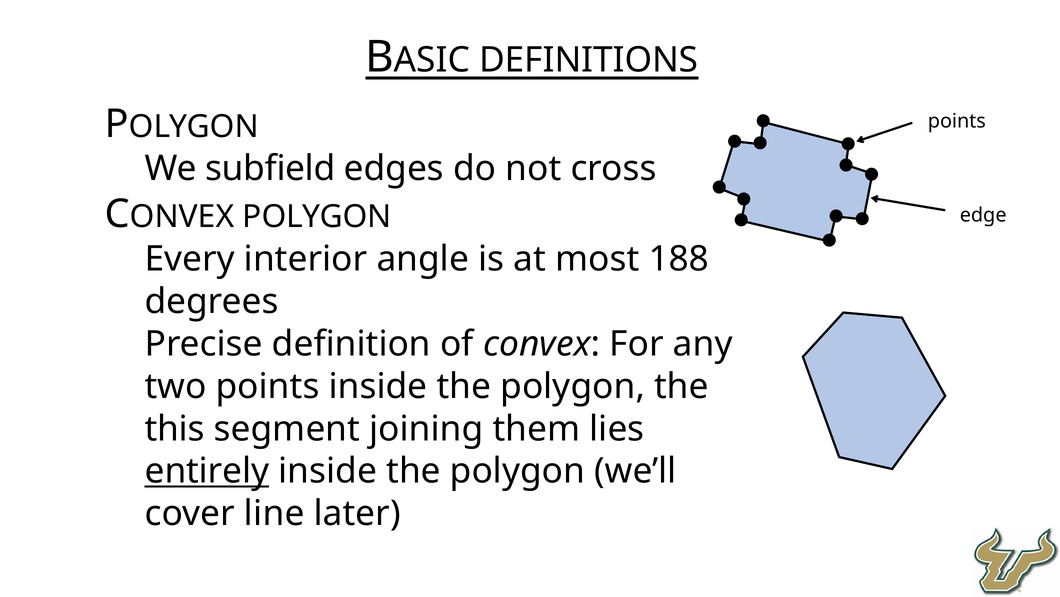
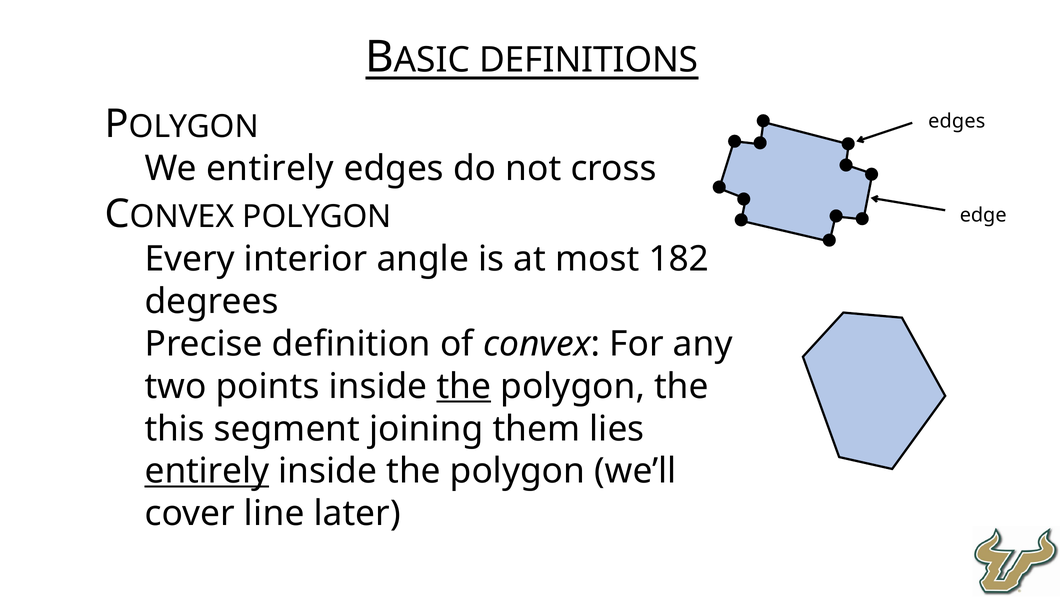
points: points -> edges (957, 121)
We subfield: subfield -> entirely (270, 169)
188: 188 -> 182 (679, 259)
the underline: none -> present (464, 386)
